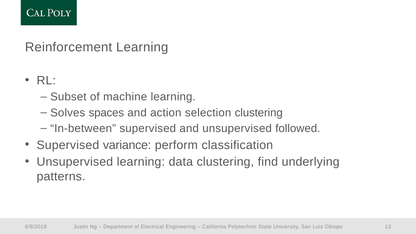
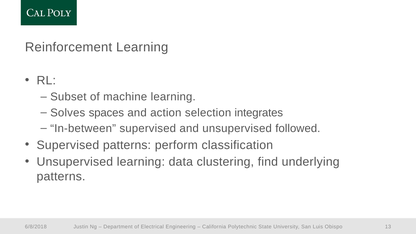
selection clustering: clustering -> integrates (259, 113)
Supervised variance: variance -> patterns (127, 145)
